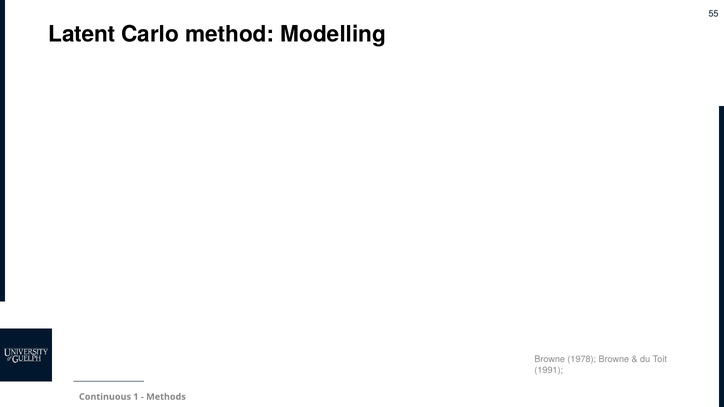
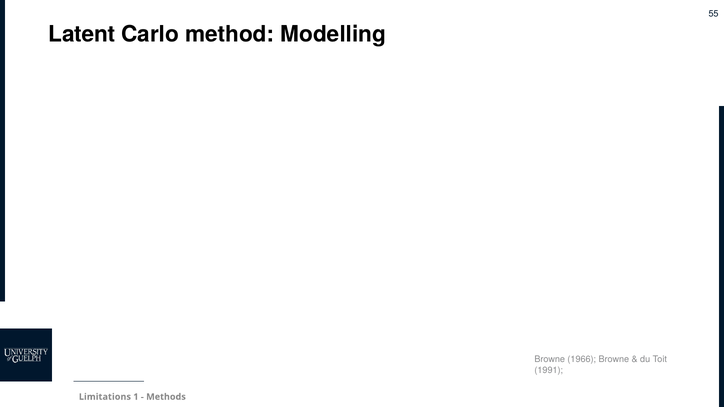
1978: 1978 -> 1966 (582, 359)
Continuous: Continuous -> Limitations (105, 397)
